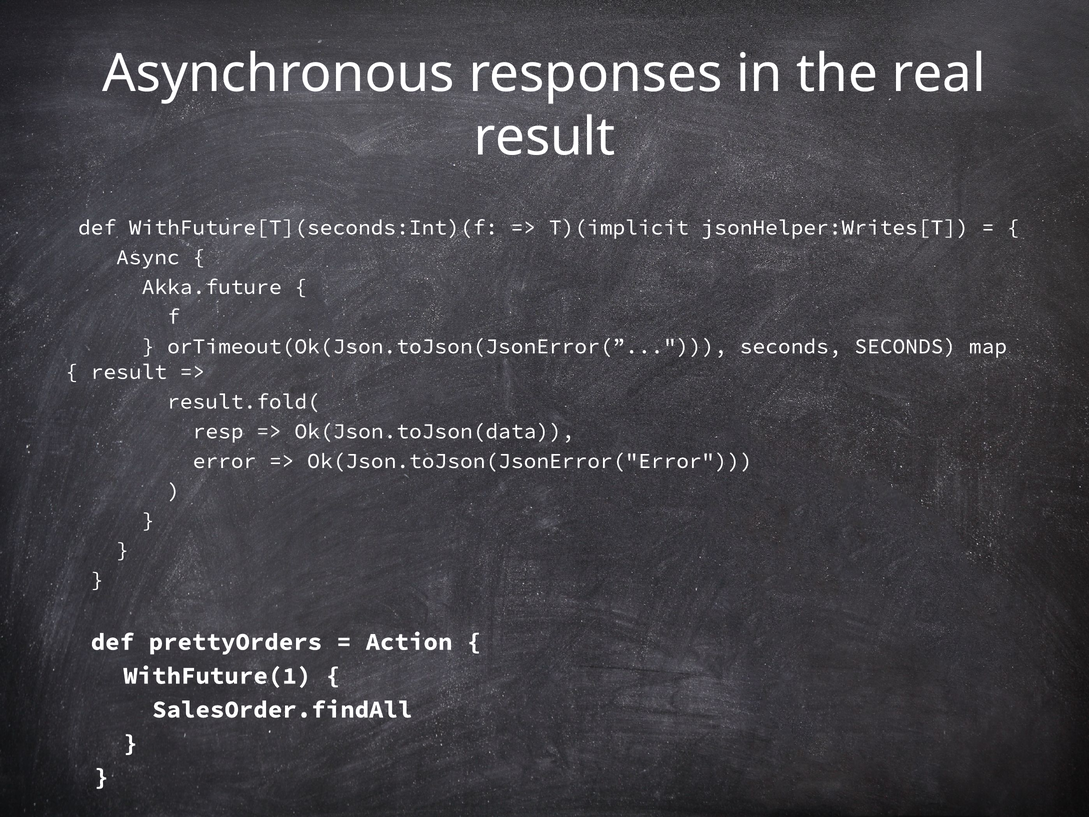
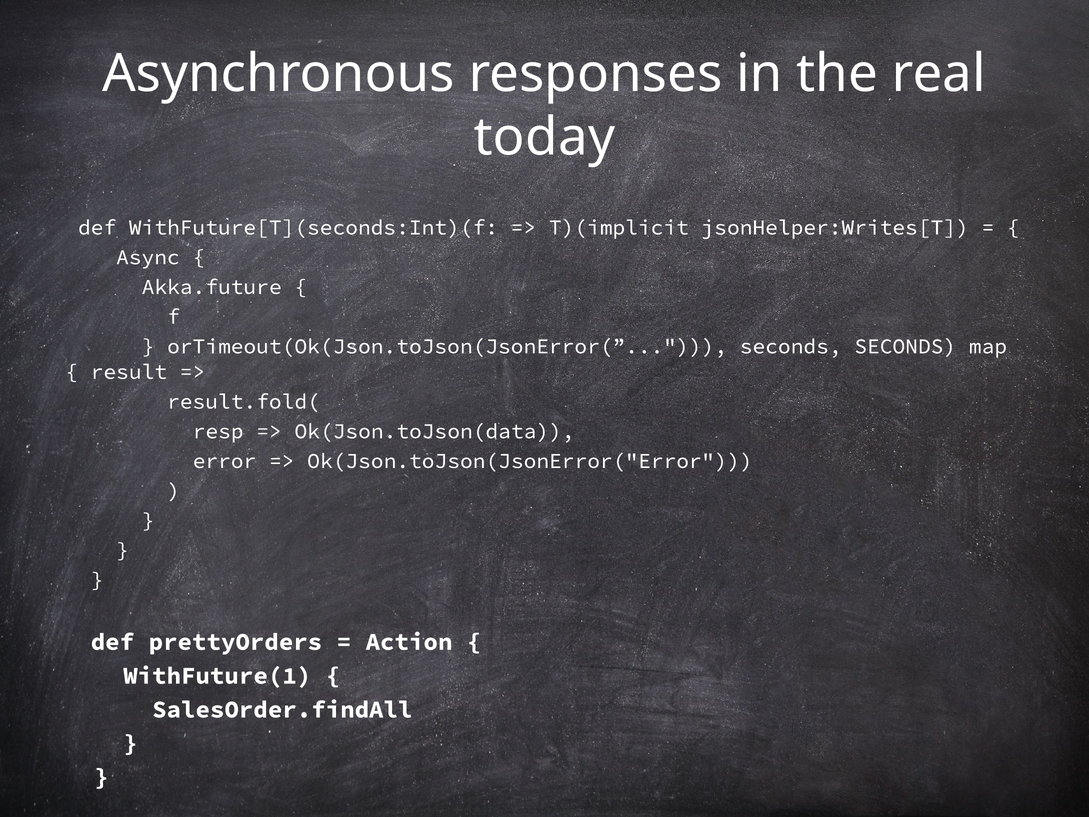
result: result -> today (544, 137)
